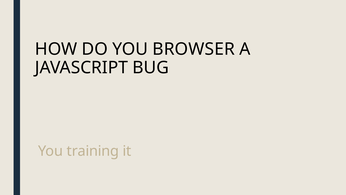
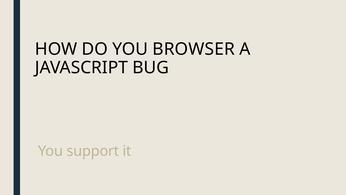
training: training -> support (93, 151)
